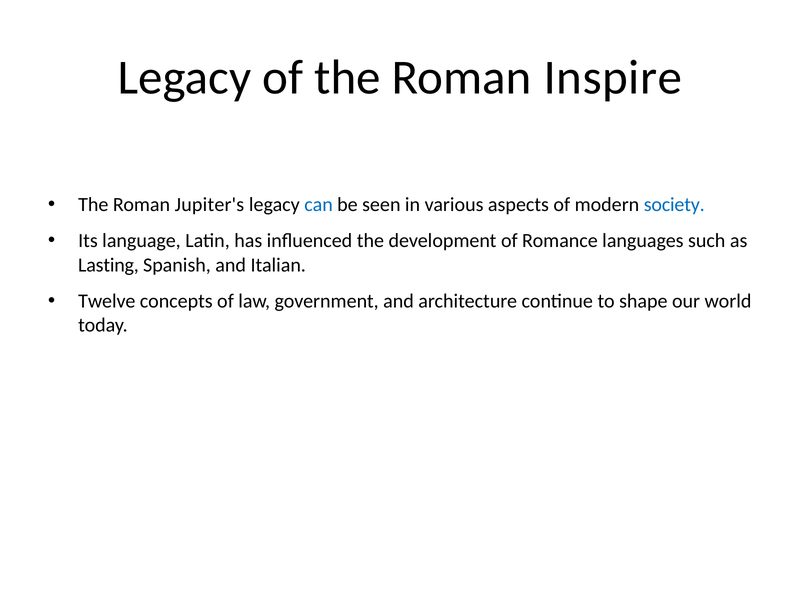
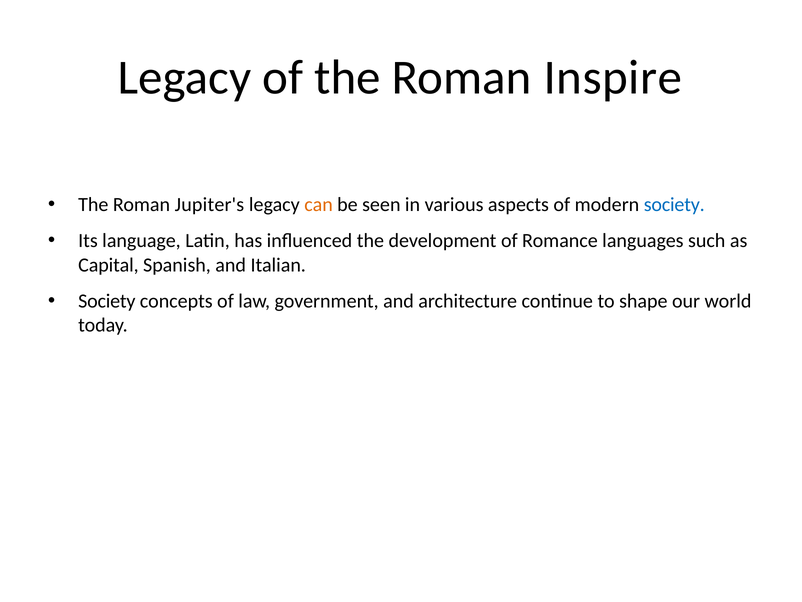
can colour: blue -> orange (319, 205)
Lasting: Lasting -> Capital (108, 265)
Twelve: Twelve -> Society (107, 301)
